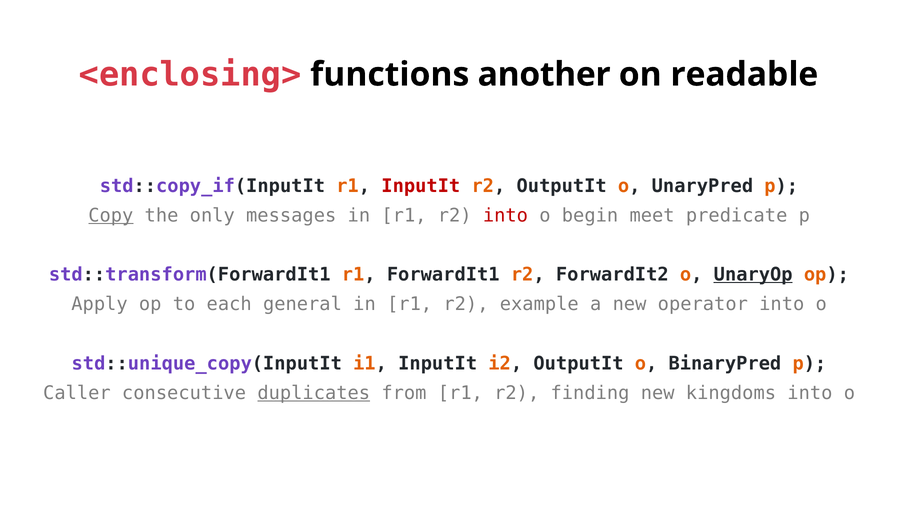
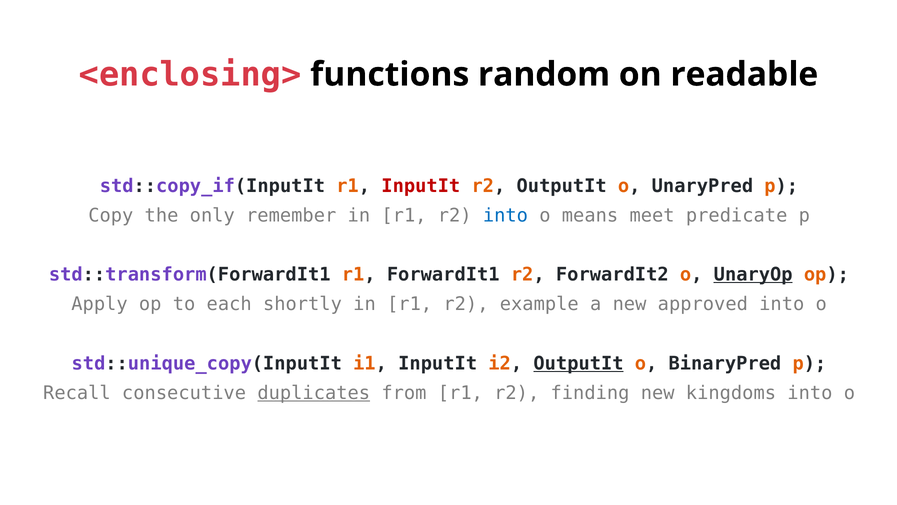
another: another -> random (544, 74)
Copy underline: present -> none (111, 215)
messages: messages -> remember (291, 215)
into colour: red -> blue (505, 215)
begin: begin -> means (590, 215)
general: general -> shortly (302, 304)
operator: operator -> approved (703, 304)
OutputIt underline: none -> present (579, 363)
Caller: Caller -> Recall (77, 393)
